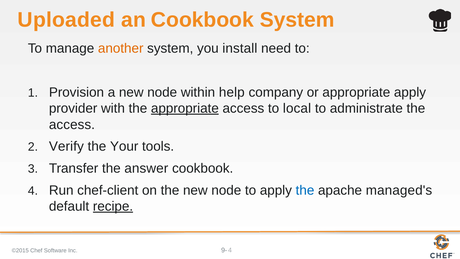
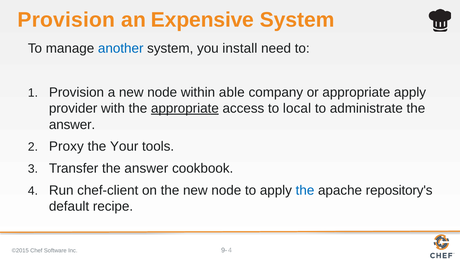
Uploaded: Uploaded -> Provision (66, 20)
an Cookbook: Cookbook -> Expensive (203, 20)
another colour: orange -> blue (121, 49)
help: help -> able (232, 92)
access: access -> answer (72, 124)
Verify: Verify -> Proxy (66, 146)
managed's: managed's -> repository's (399, 190)
recipe underline: present -> none (113, 206)
